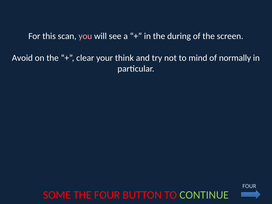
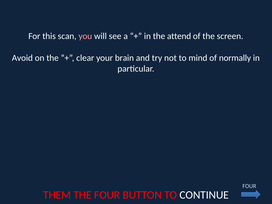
during: during -> attend (179, 36)
think: think -> brain (124, 58)
SOME: SOME -> THEM (57, 195)
CONTINUE colour: light green -> white (204, 195)
